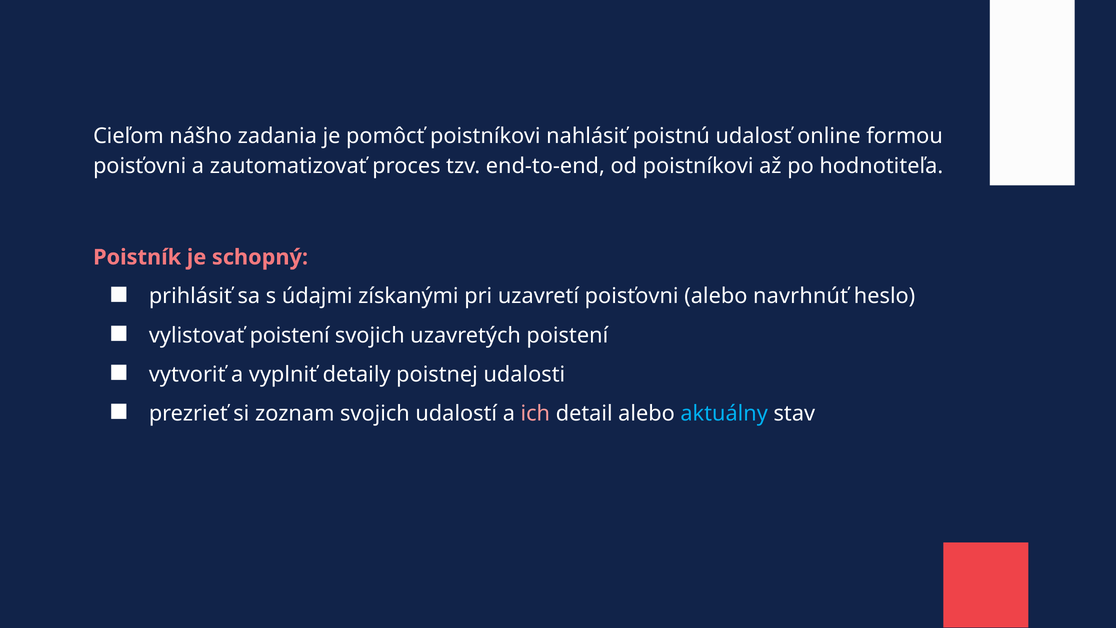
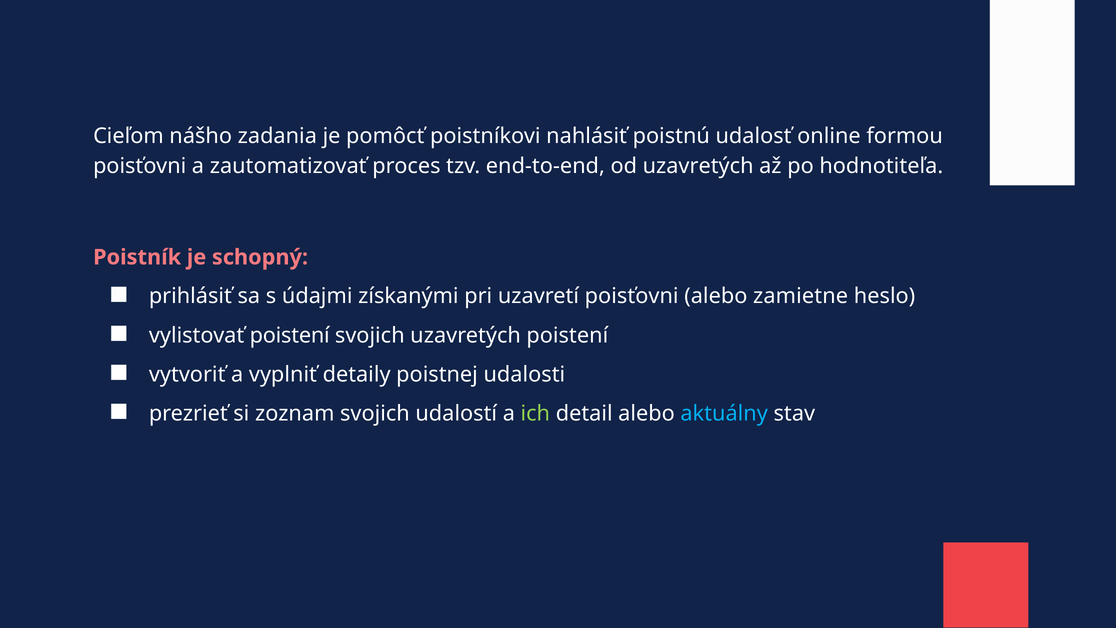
od poistníkovi: poistníkovi -> uzavretých (698, 166)
navrhnúť: navrhnúť -> zamietne (801, 296)
ich colour: pink -> light green (535, 413)
